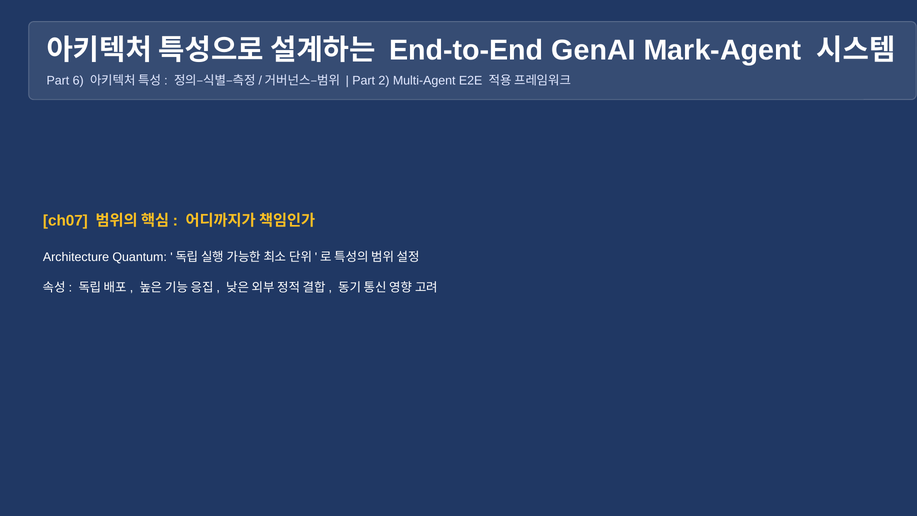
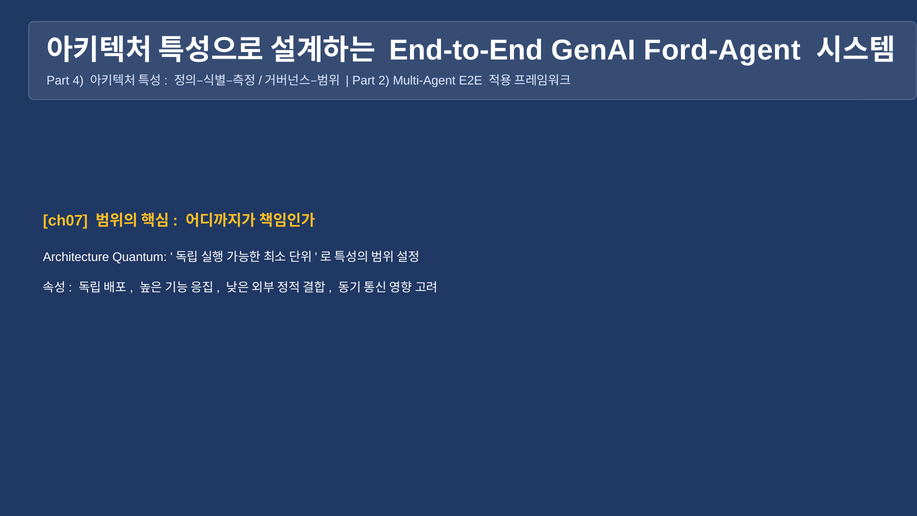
Mark-Agent: Mark-Agent -> Ford-Agent (722, 50)
6: 6 -> 4 (78, 81)
